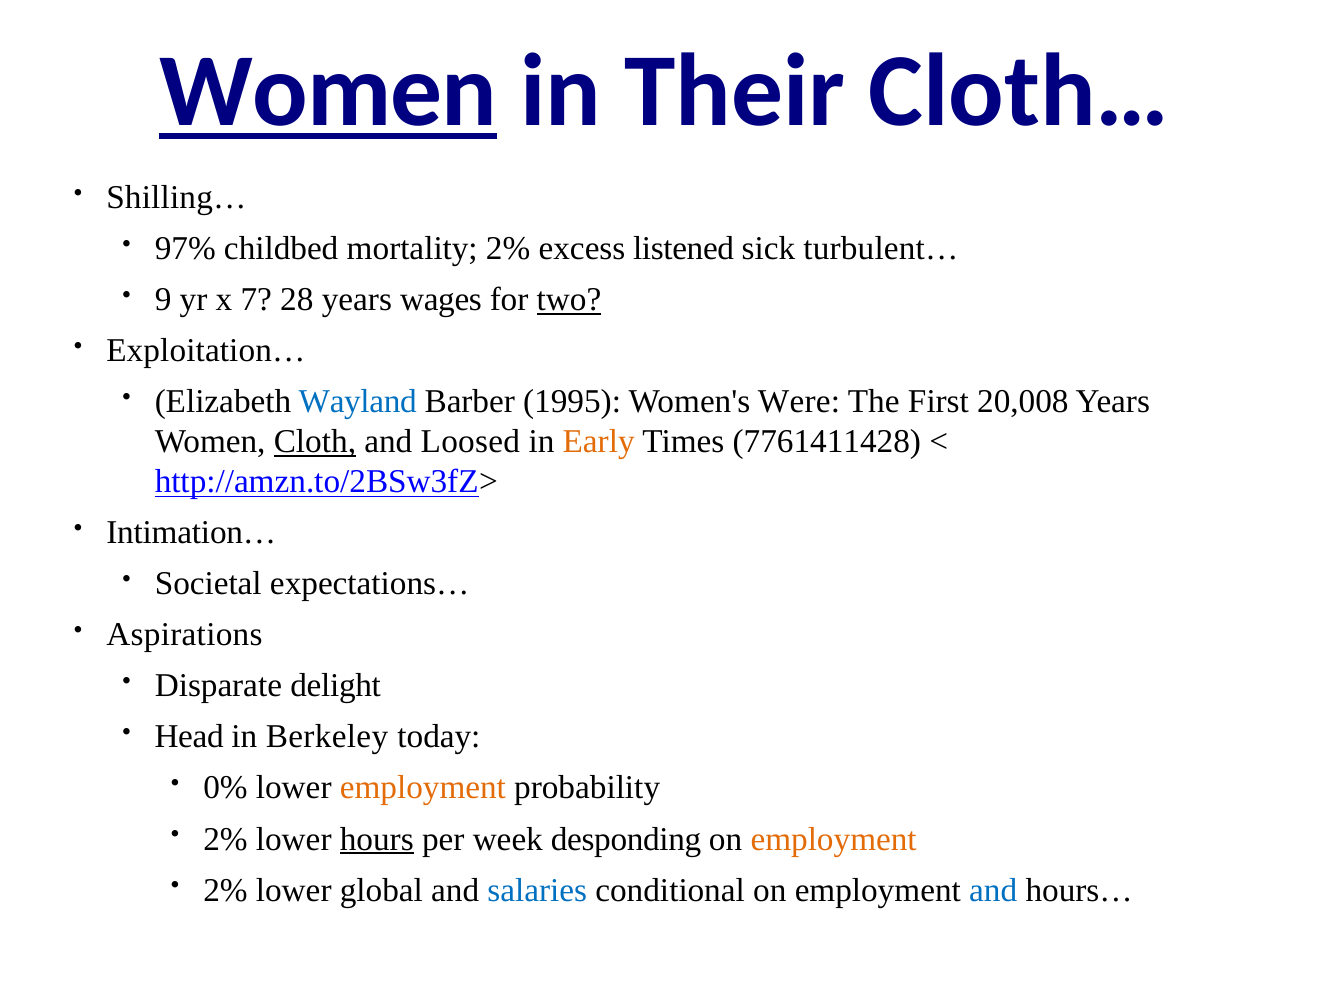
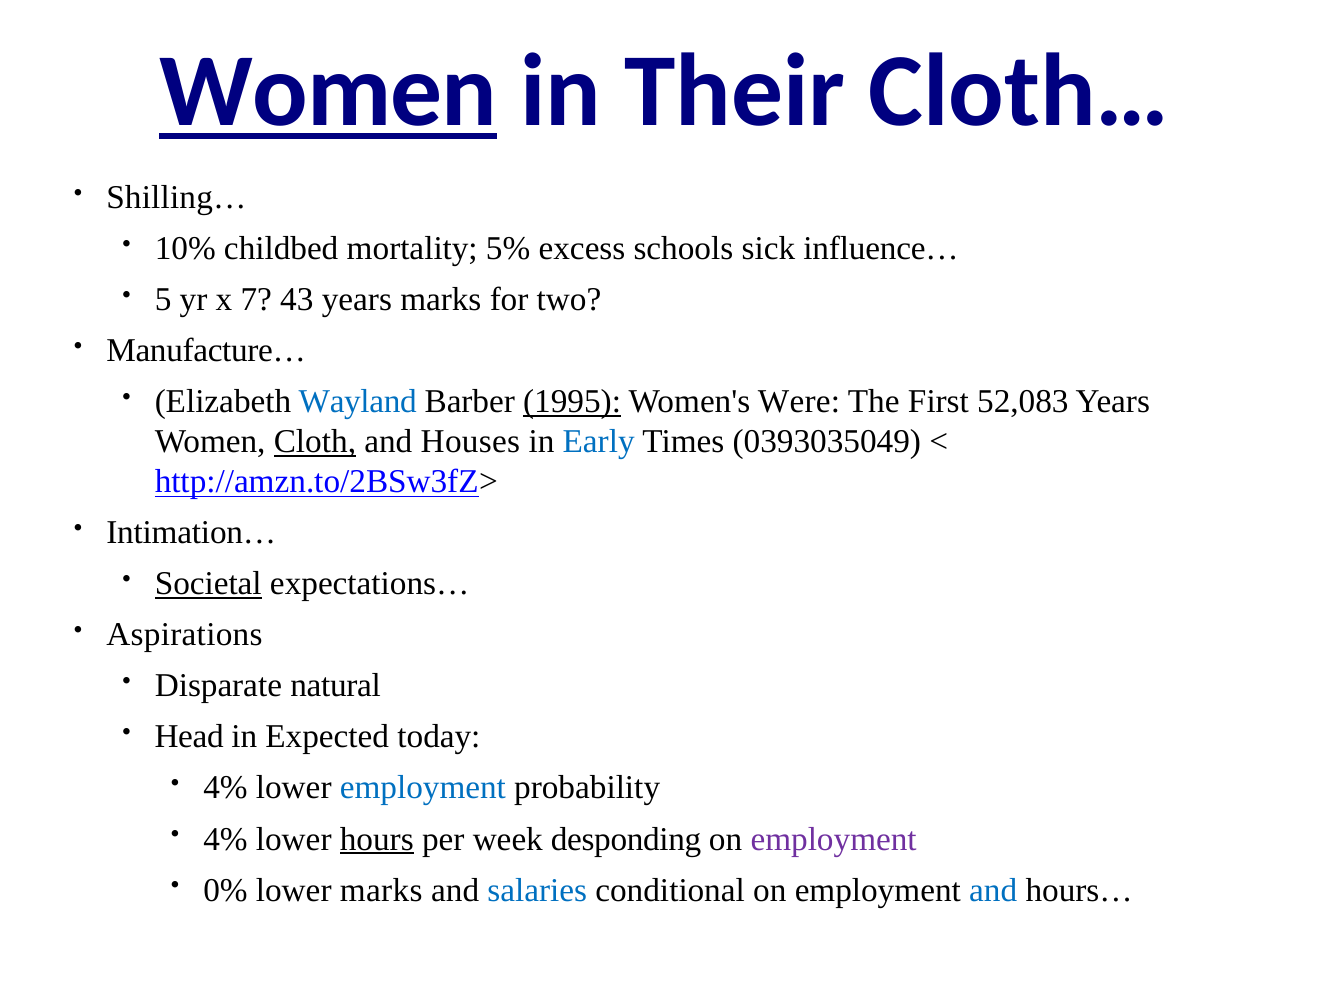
97%: 97% -> 10% (185, 249)
mortality 2%: 2% -> 5% (508, 249)
listened: listened -> schools (683, 249)
turbulent…: turbulent… -> influence… (881, 249)
9: 9 -> 5 (163, 300)
28: 28 -> 43 (297, 300)
years wages: wages -> marks (441, 300)
two underline: present -> none (569, 300)
Exploitation…: Exploitation… -> Manufacture… (206, 351)
1995 underline: none -> present (572, 402)
20,008: 20,008 -> 52,083 (1023, 402)
Loosed: Loosed -> Houses (470, 442)
Early colour: orange -> blue (599, 442)
7761411428: 7761411428 -> 0393035049 (827, 442)
Societal underline: none -> present (208, 584)
delight: delight -> natural (336, 686)
Berkeley: Berkeley -> Expected (327, 737)
0%: 0% -> 4% (225, 788)
employment colour: orange -> blue (423, 788)
2%: 2% -> 4% (225, 839)
employment colour: orange -> purple (834, 839)
2%: 2% -> 0% (225, 890)
lower global: global -> marks (381, 890)
